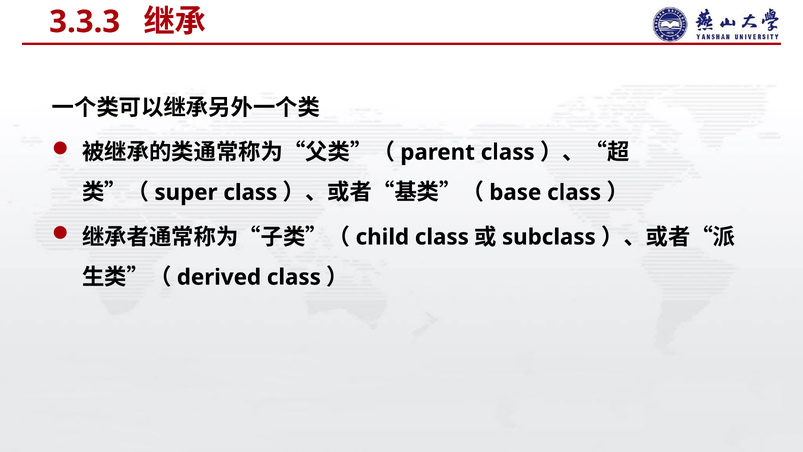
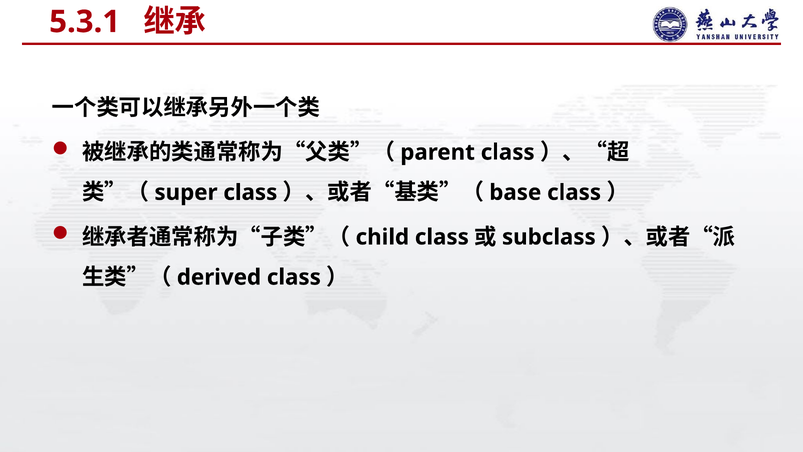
3.3.3: 3.3.3 -> 5.3.1 (85, 22)
